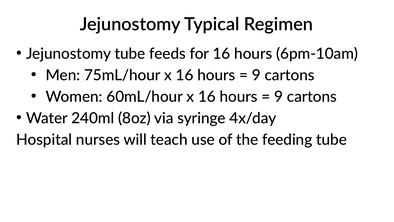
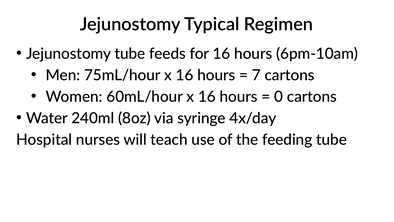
9: 9 -> 7 (256, 75)
9: 9 -> 0 (279, 97)
